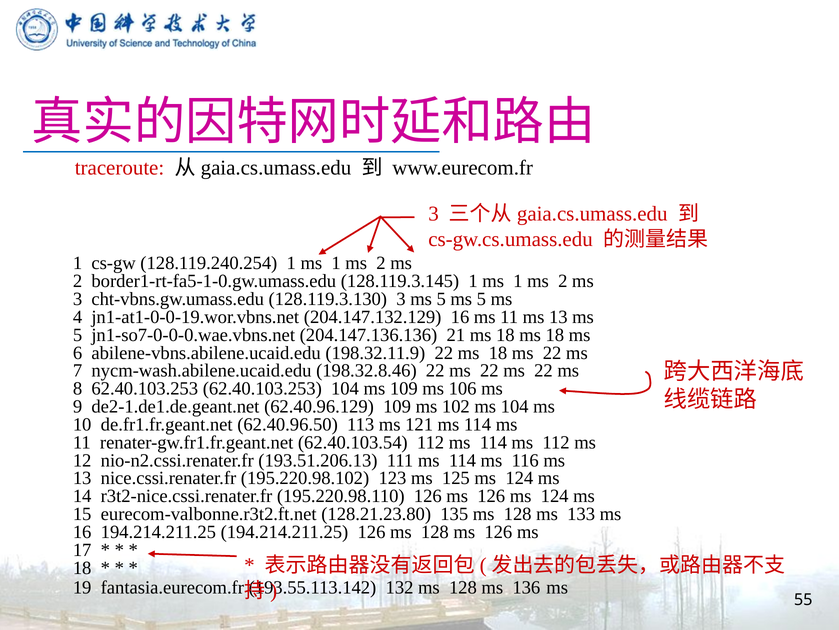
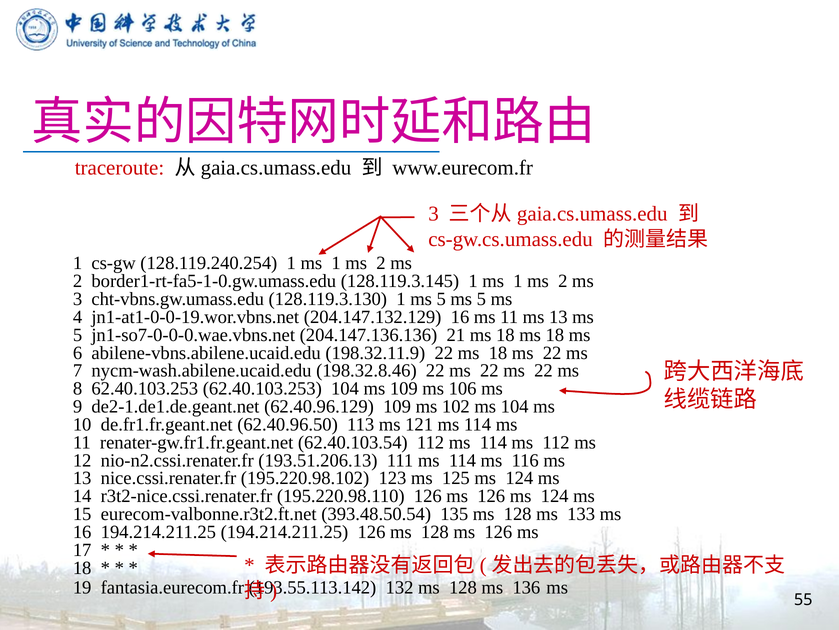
128.119.3.130 3: 3 -> 1 (401, 299)
128.21.23.80: 128.21.23.80 -> 393.48.50.54 (376, 514)
